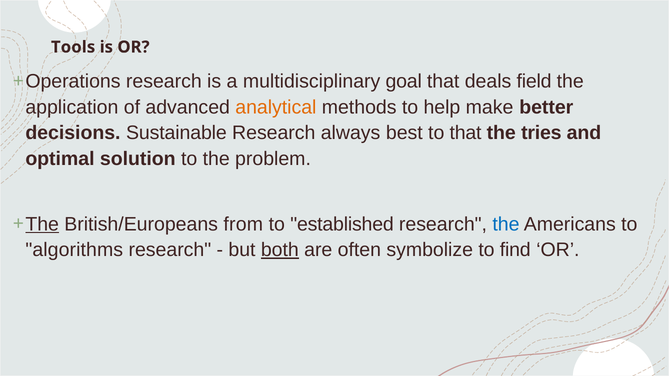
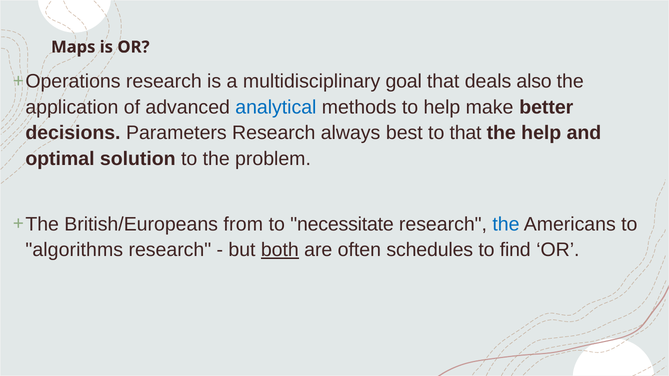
Tools: Tools -> Maps (73, 47)
field: field -> also (534, 82)
analytical colour: orange -> blue (276, 107)
Sustainable: Sustainable -> Parameters (176, 133)
the tries: tries -> help (541, 133)
The underline: present -> none (42, 224)
established: established -> necessitate (342, 224)
symbolize: symbolize -> schedules (430, 250)
